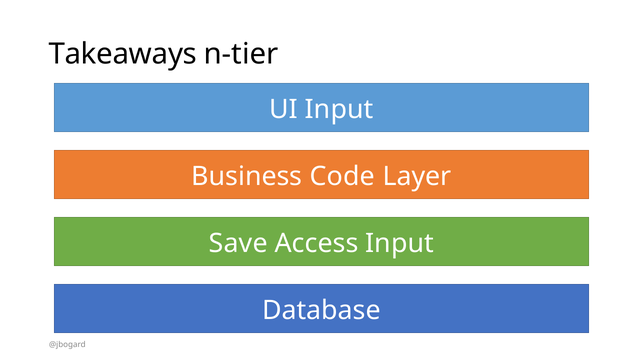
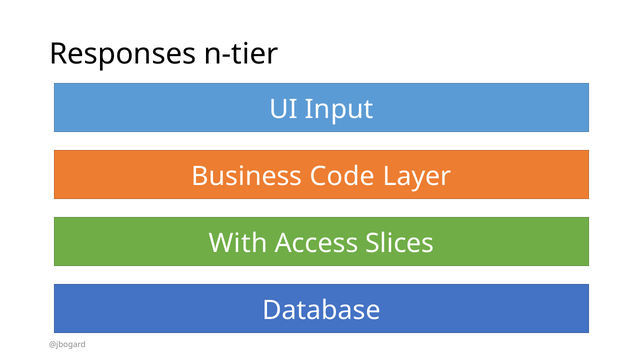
Takeaways: Takeaways -> Responses (123, 54)
Save: Save -> With (238, 244)
Access Input: Input -> Slices (400, 244)
